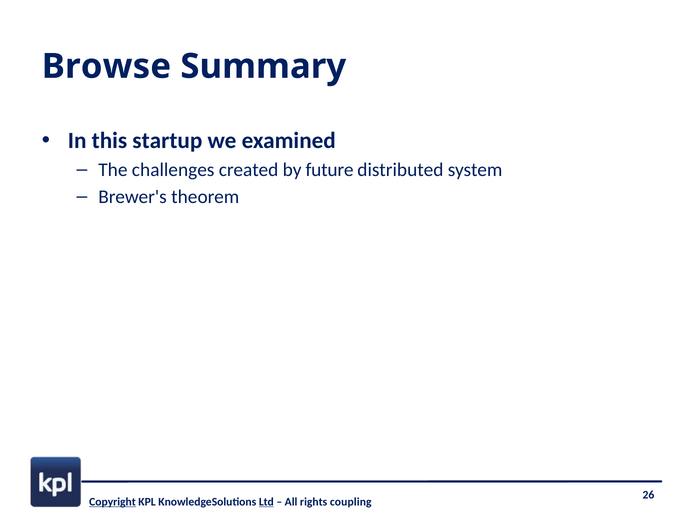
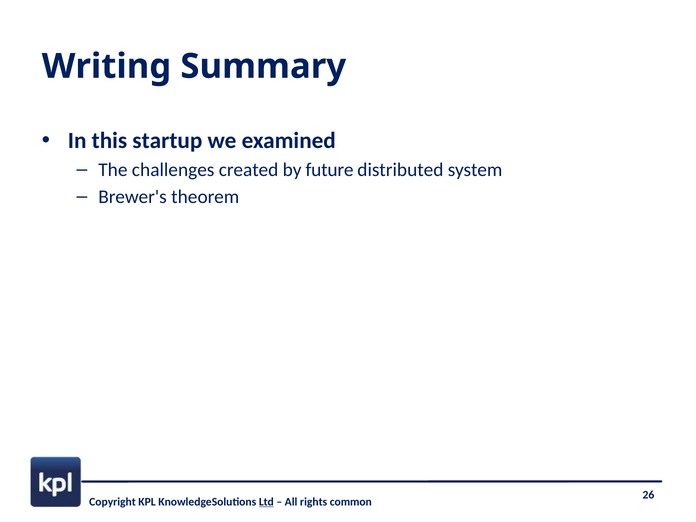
Browse: Browse -> Writing (107, 66)
Copyright underline: present -> none (113, 502)
coupling: coupling -> common (351, 502)
